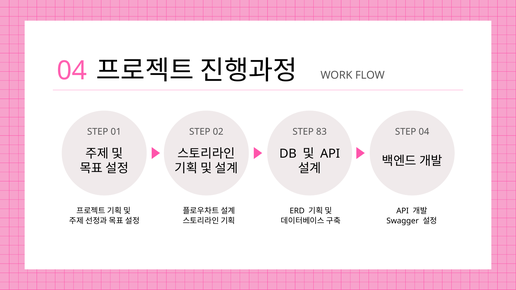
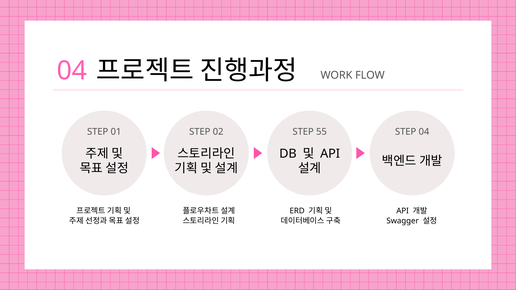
83: 83 -> 55 (321, 132)
